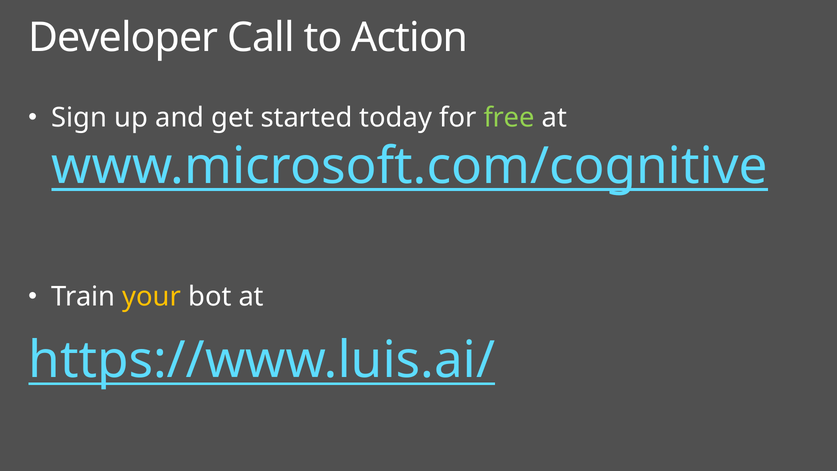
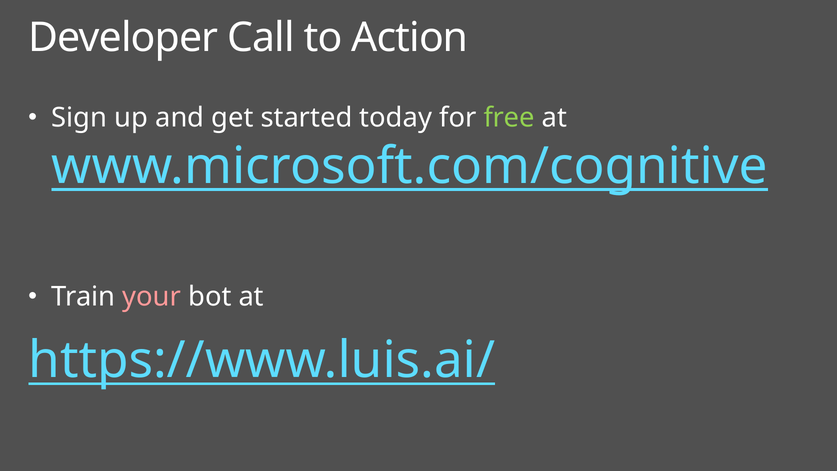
your colour: yellow -> pink (152, 296)
